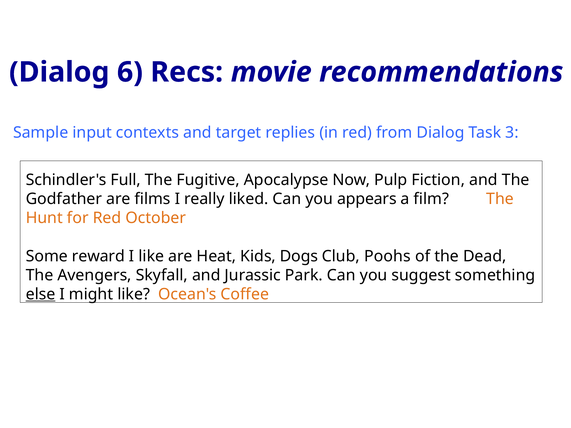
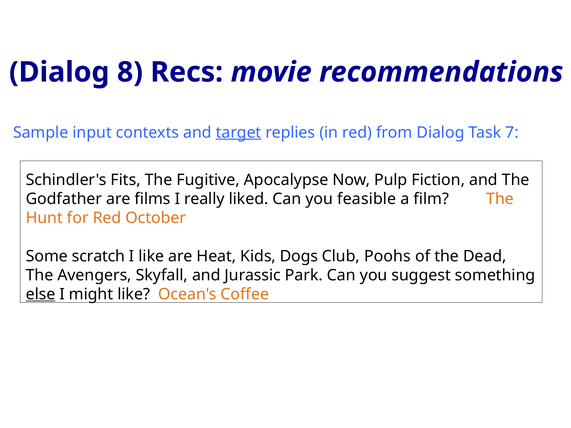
6: 6 -> 8 (130, 72)
target underline: none -> present (239, 133)
3: 3 -> 7 (512, 133)
Full: Full -> Fits (126, 180)
appears: appears -> feasible (367, 199)
reward: reward -> scratch (98, 256)
